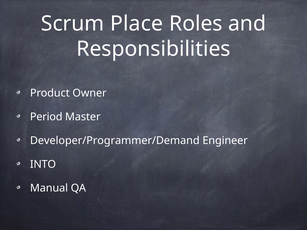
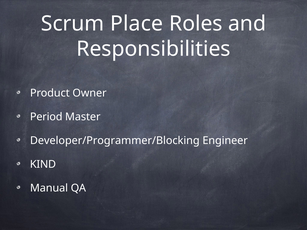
Developer/Programmer/Demand: Developer/Programmer/Demand -> Developer/Programmer/Blocking (115, 141)
INTO: INTO -> KIND (43, 164)
